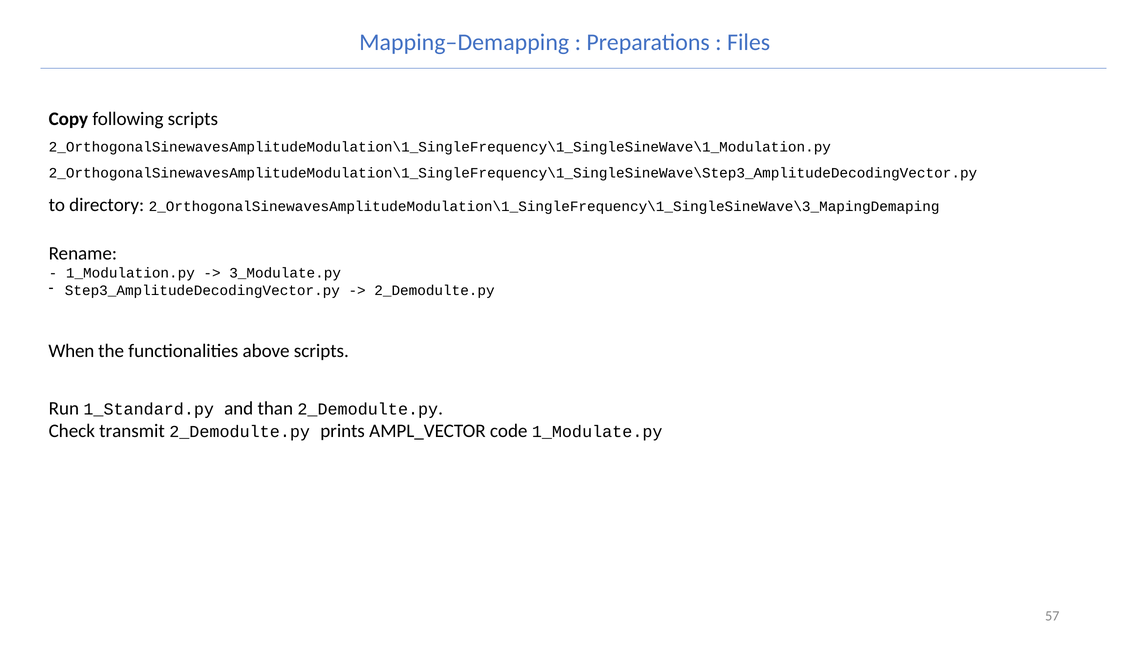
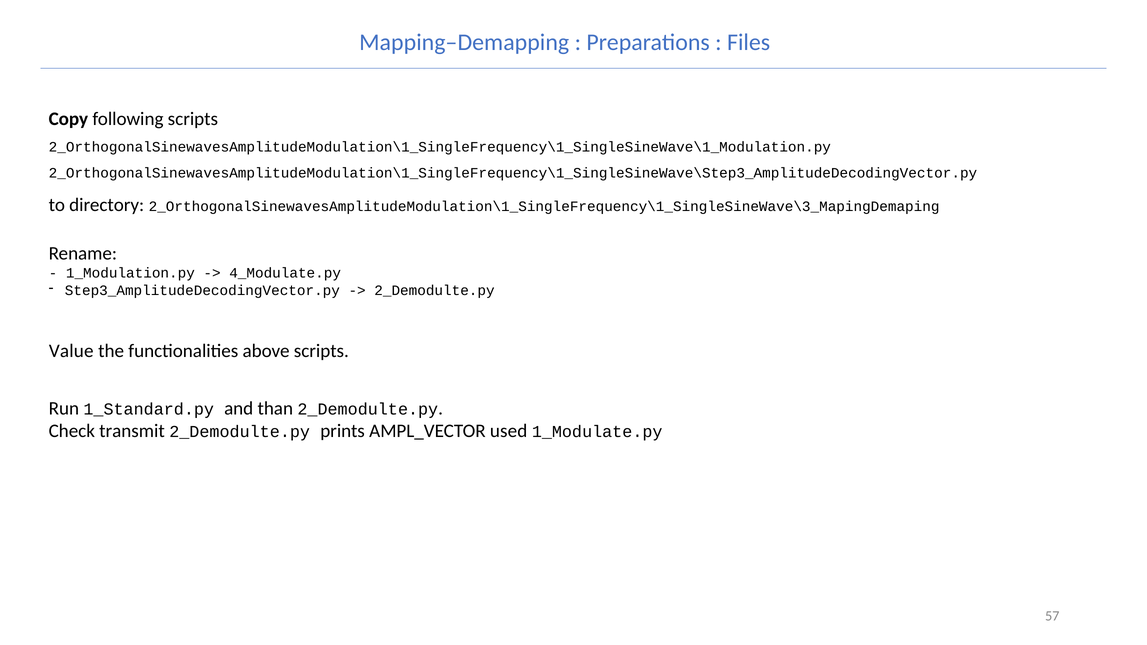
3_Modulate.py: 3_Modulate.py -> 4_Modulate.py (285, 273)
When: When -> Value (71, 351)
code: code -> used (509, 431)
